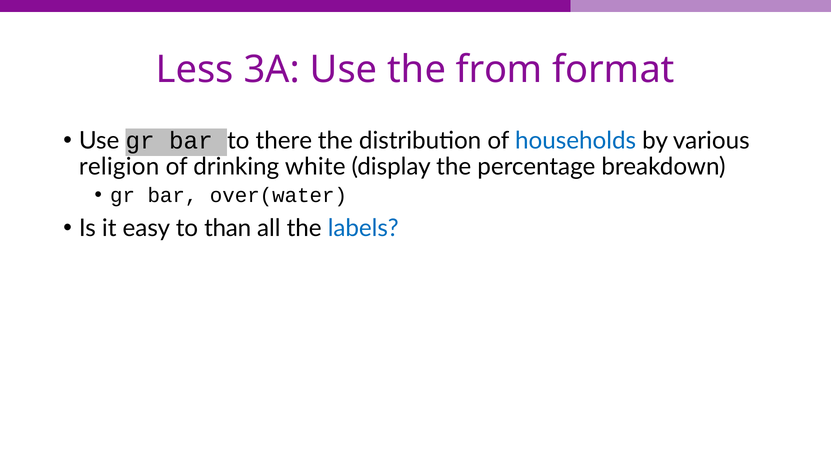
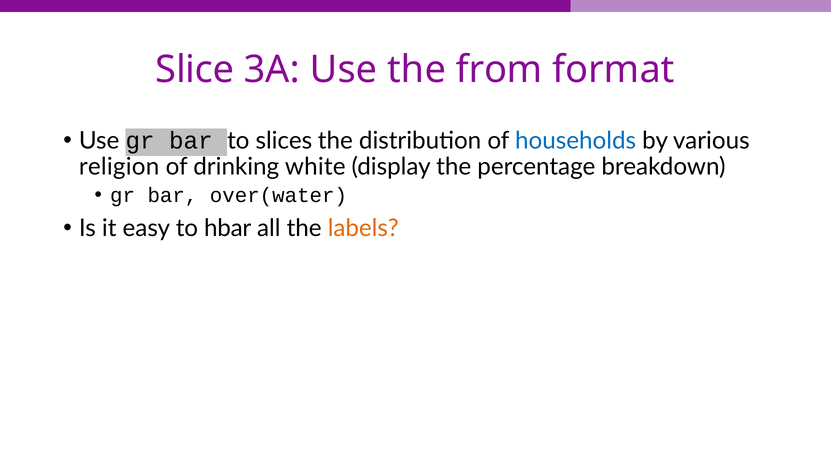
Less: Less -> Slice (195, 70)
there: there -> slices (284, 140)
than: than -> hbar (228, 228)
labels colour: blue -> orange (363, 228)
